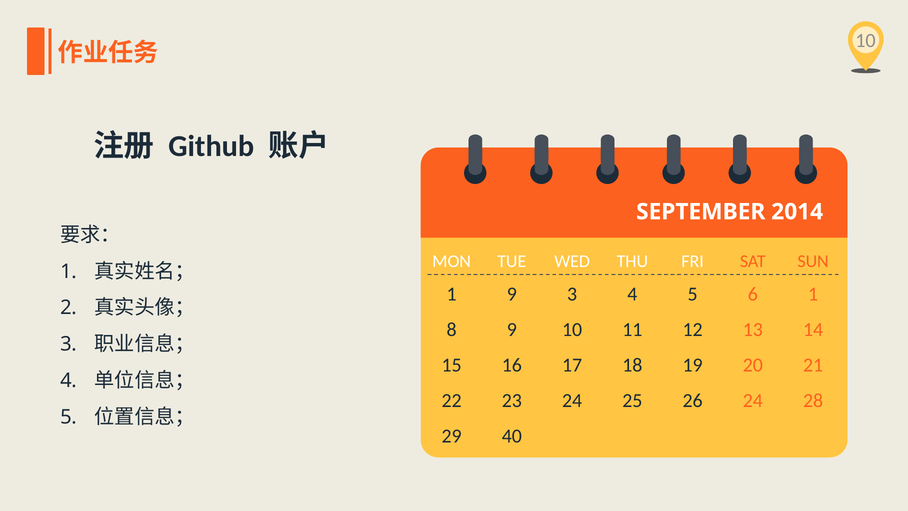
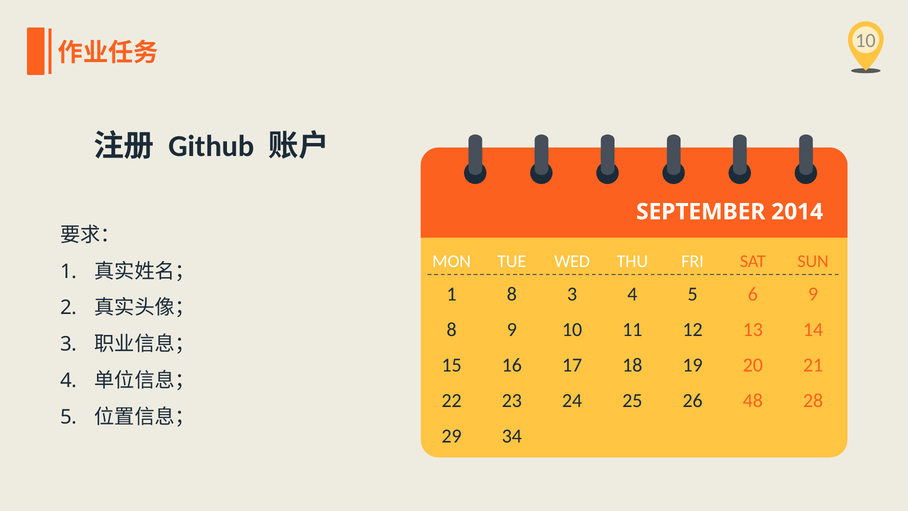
1 9: 9 -> 8 (512, 294)
6 1: 1 -> 9 (813, 294)
26 24: 24 -> 48 (753, 400)
40: 40 -> 34 (512, 436)
